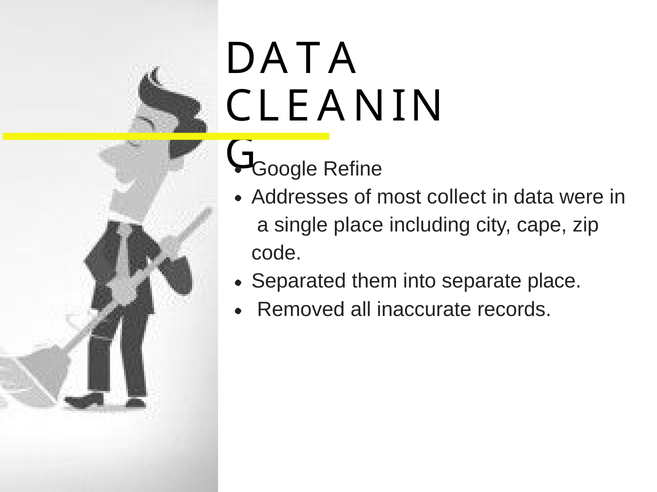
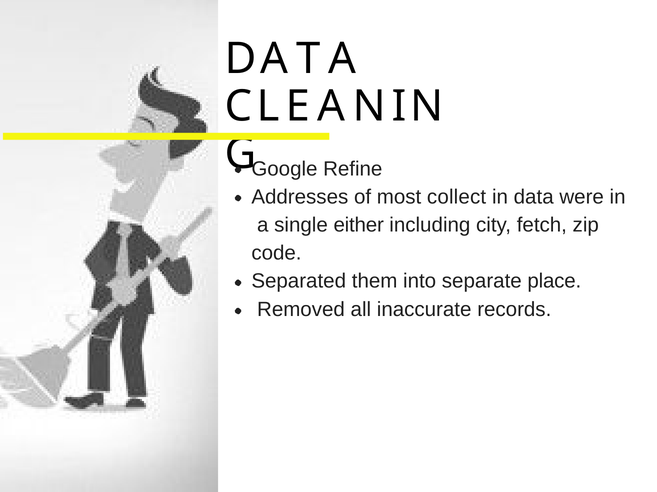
single place: place -> either (359, 225)
cape: cape -> fetch (542, 225)
